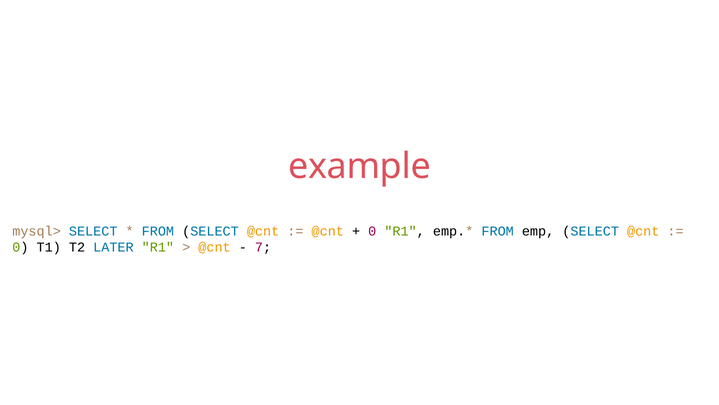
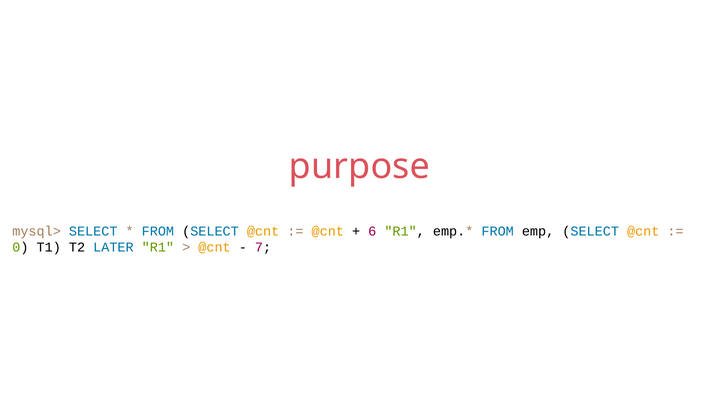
example: example -> purpose (359, 166)
0: 0 -> 6 (372, 231)
